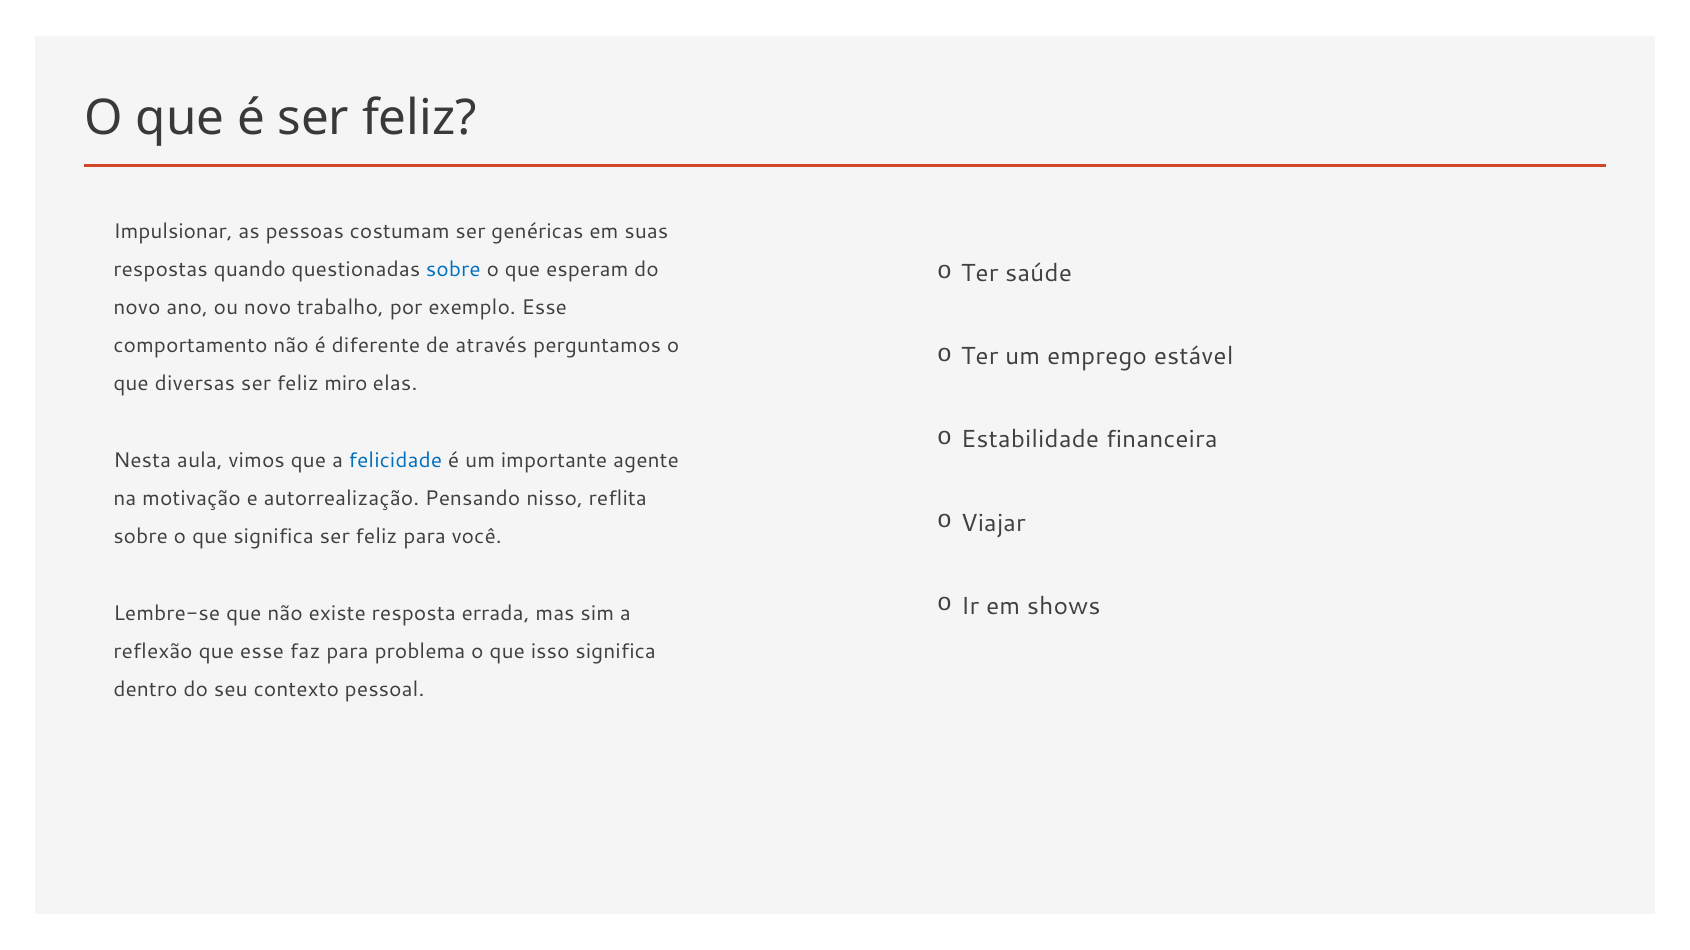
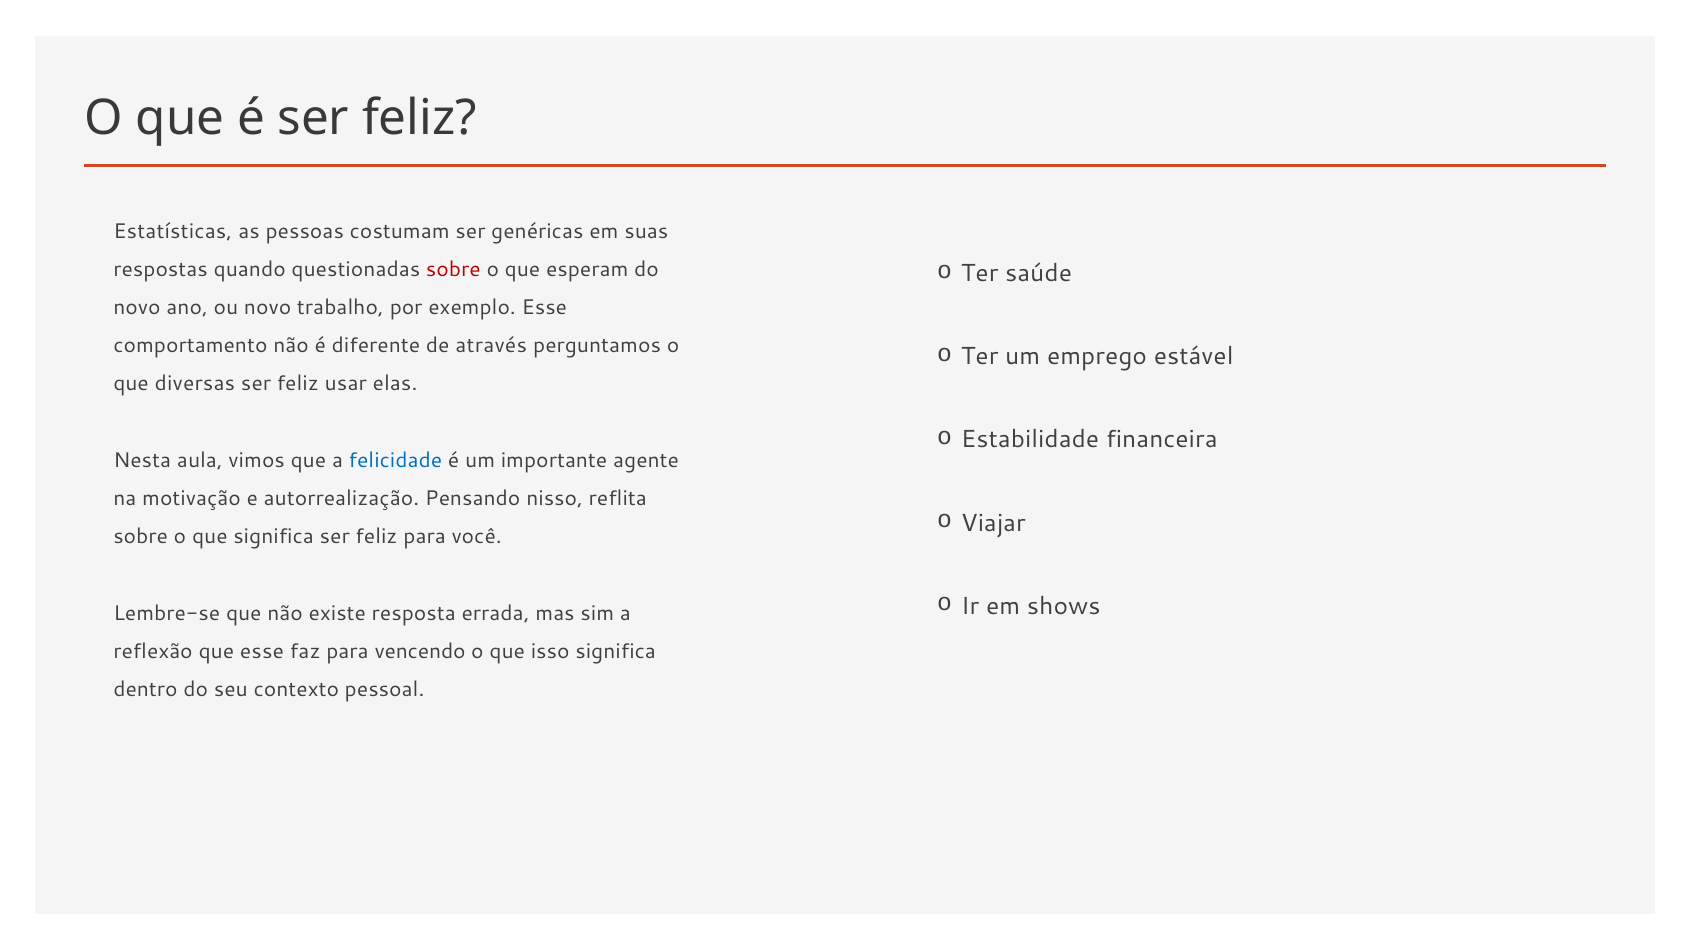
Impulsionar: Impulsionar -> Estatísticas (173, 232)
sobre colour: blue -> red (453, 270)
miro: miro -> usar (346, 384)
problema: problema -> vencendo (420, 652)
